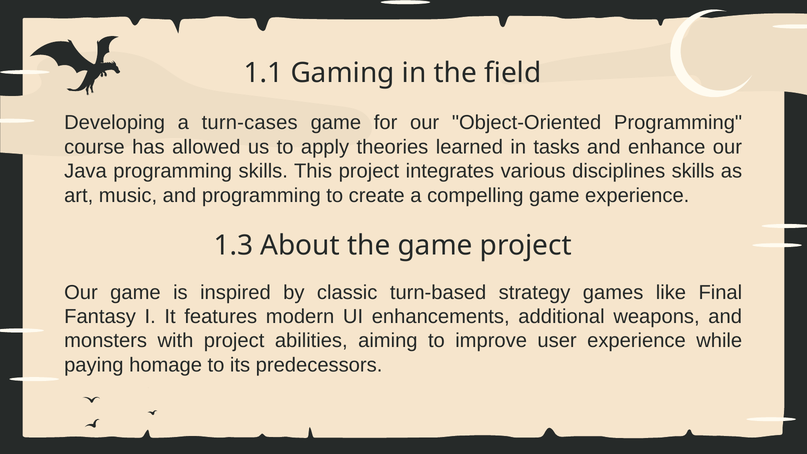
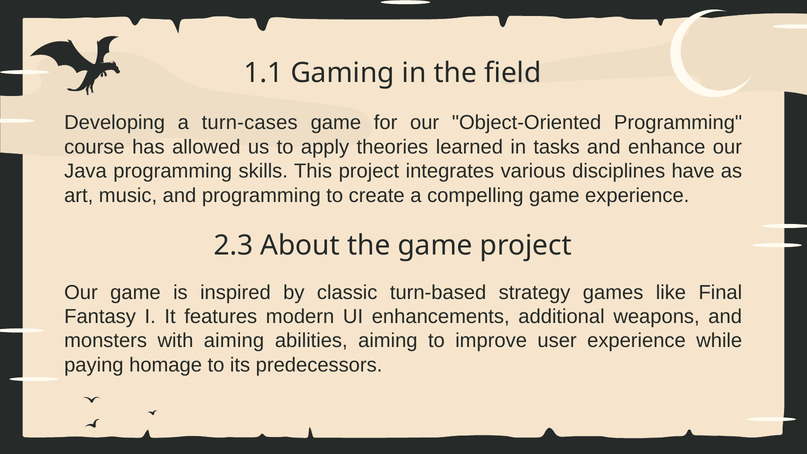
disciplines skills: skills -> have (693, 171)
1.3: 1.3 -> 2.3 (233, 245)
with project: project -> aiming (234, 341)
